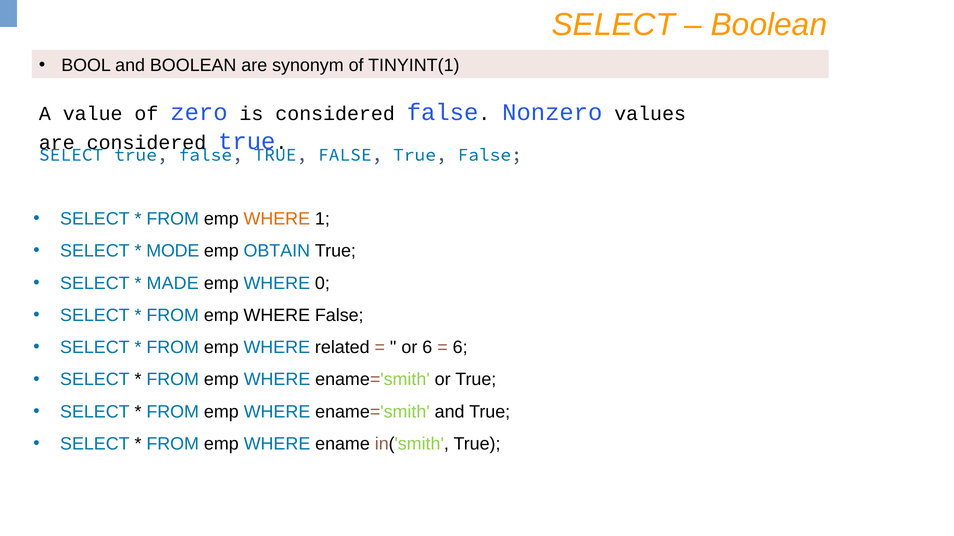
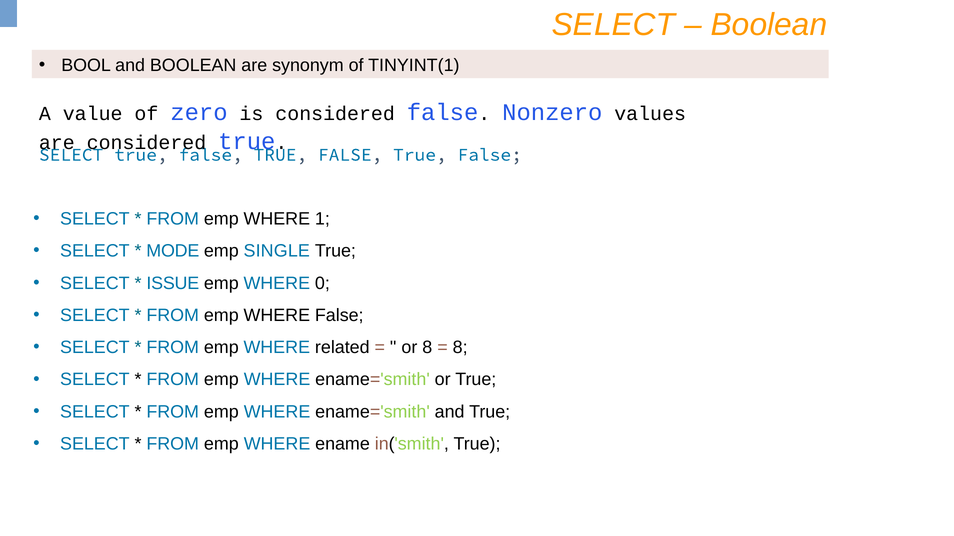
WHERE colour: orange -> black (277, 219)
OBTAIN: OBTAIN -> SINGLE (277, 251)
MADE: MADE -> ISSUE (173, 283)
or 6: 6 -> 8 (427, 348)
6: 6 -> 8 (460, 348)
